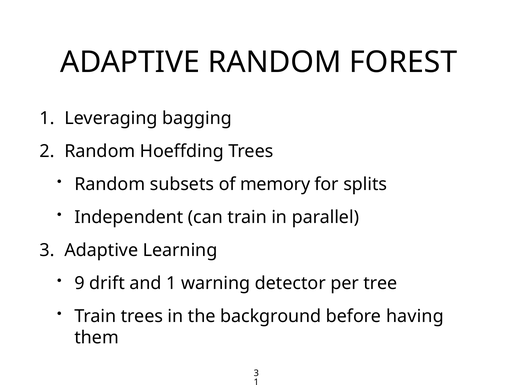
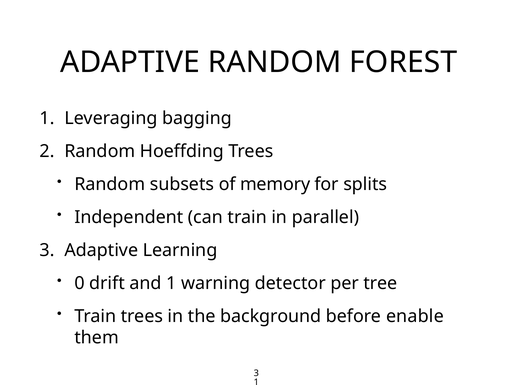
9: 9 -> 0 (80, 284)
having: having -> enable (415, 317)
